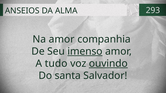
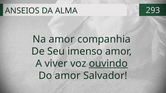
imenso underline: present -> none (85, 52)
tudo: tudo -> viver (56, 64)
Do santa: santa -> amor (68, 76)
